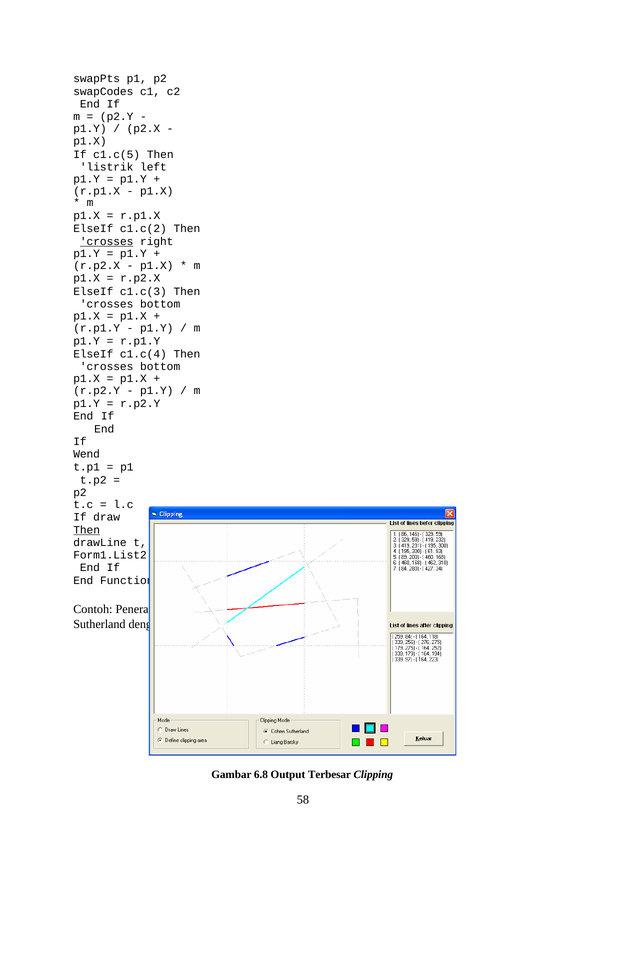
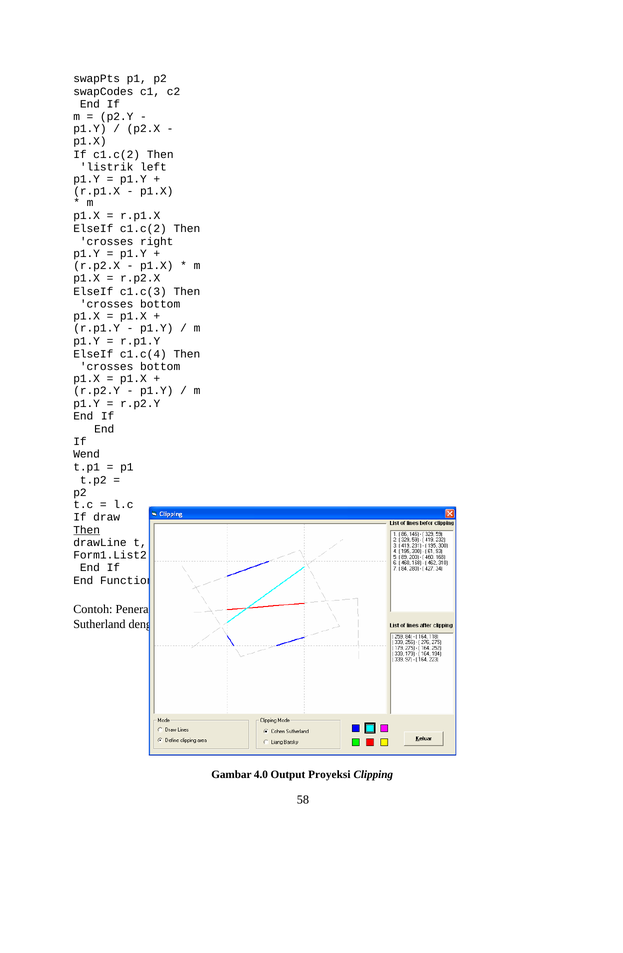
If c1.c(5: c1.c(5 -> c1.c(2 (117, 154)
crosses underline: present -> none (107, 242)
6.8: 6.8 -> 4.0 (261, 775)
Terbesar: Terbesar -> Proyeksi (329, 775)
